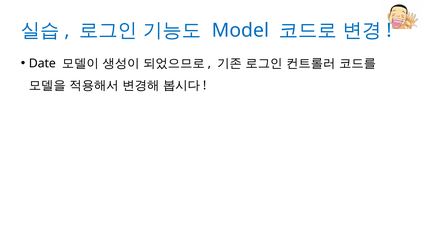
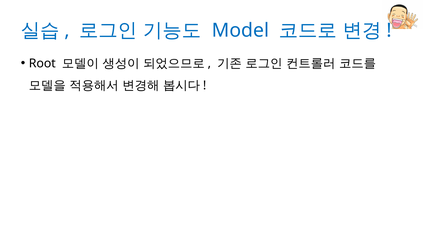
Date: Date -> Root (42, 63)
